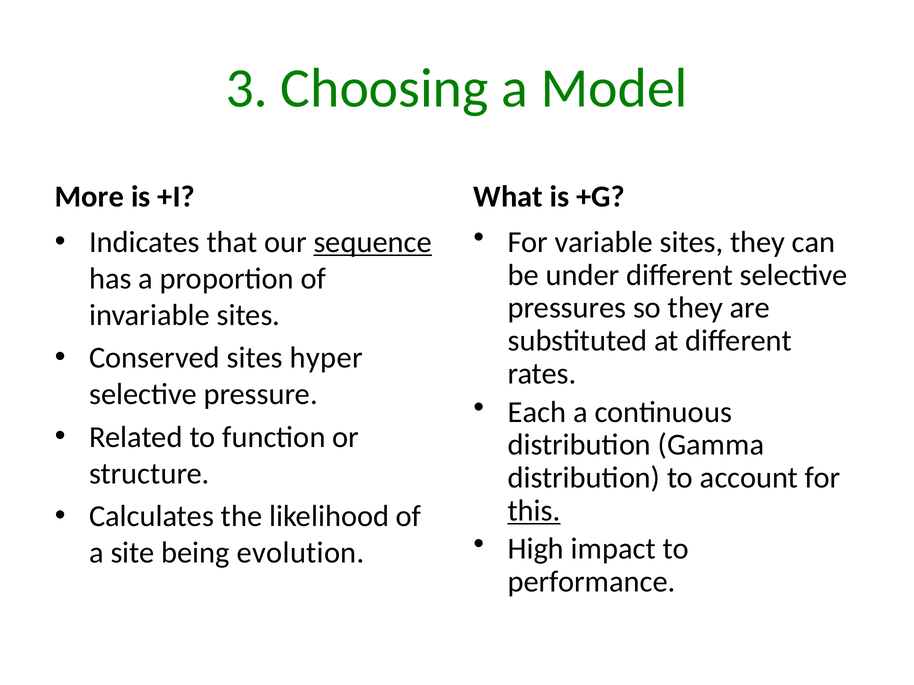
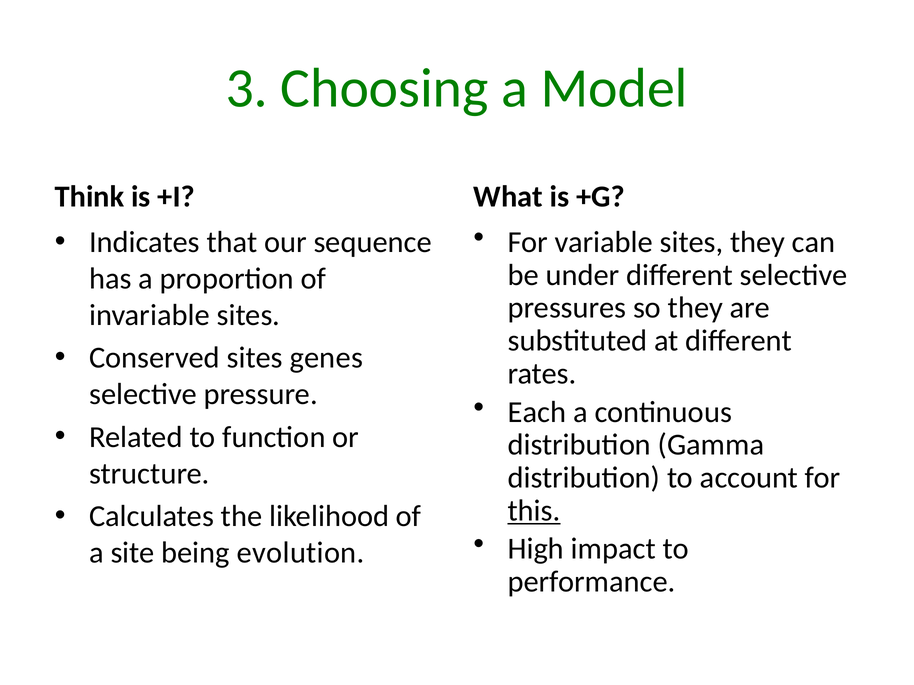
More: More -> Think (90, 197)
sequence underline: present -> none (373, 242)
hyper: hyper -> genes (326, 358)
